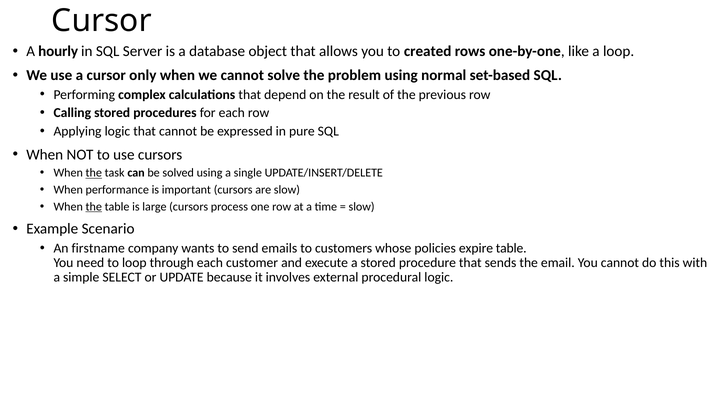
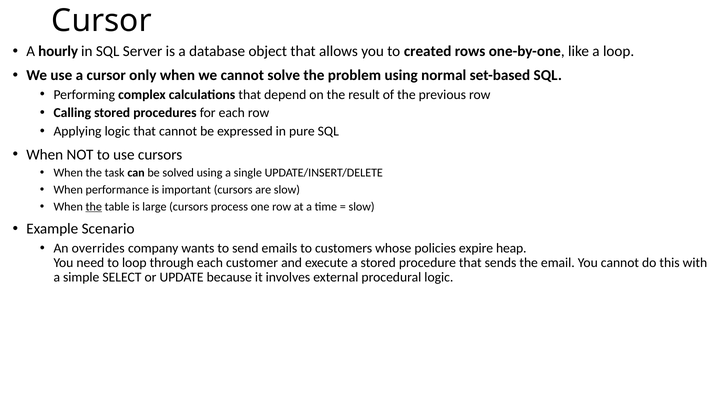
the underline: present -> none (94, 173)
firstname: firstname -> overrides (98, 248)
expire table: table -> heap (511, 248)
